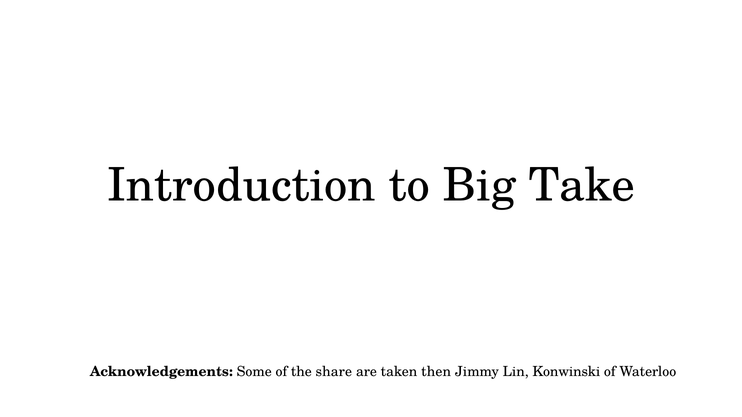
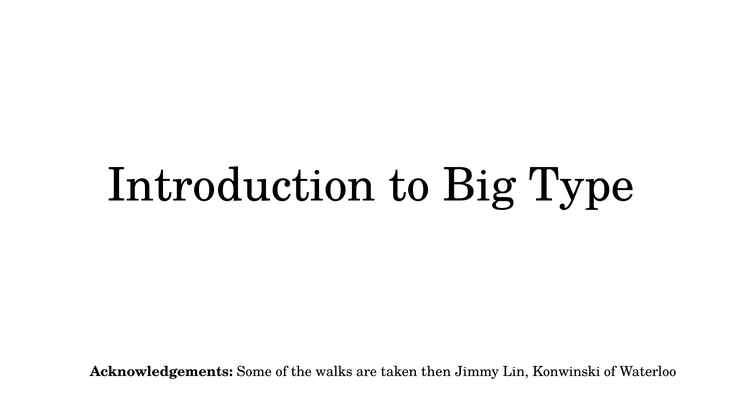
Take: Take -> Type (582, 185)
share: share -> walks (334, 372)
